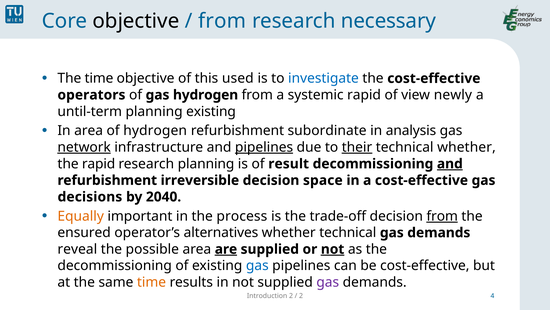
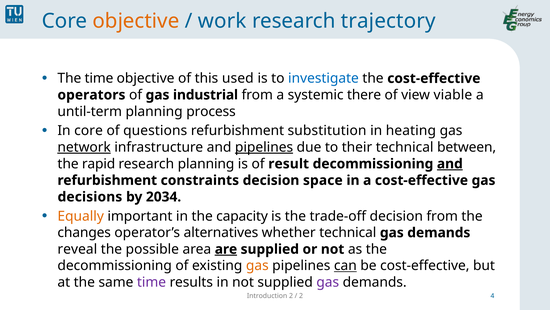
objective colour: black -> orange (136, 21)
from: from -> work (222, 21)
necessary: necessary -> trajectory (388, 21)
gas hydrogen: hydrogen -> industrial (206, 95)
systemic rapid: rapid -> there (364, 95)
newly: newly -> viable (453, 95)
planning existing: existing -> process (211, 111)
In area: area -> core (89, 130)
of hydrogen: hydrogen -> questions (155, 130)
subordinate: subordinate -> substitution (327, 130)
analysis: analysis -> heating (411, 130)
their underline: present -> none (357, 147)
technical whether: whether -> between (467, 147)
irreversible: irreversible -> constraints (200, 180)
2040: 2040 -> 2034 (164, 196)
process: process -> capacity (242, 216)
from underline: present -> none (442, 216)
ensured: ensured -> changes (84, 232)
not underline: present -> none (333, 249)
gas colour: blue -> orange (257, 265)
can underline: none -> present (345, 265)
time colour: orange -> purple (152, 282)
